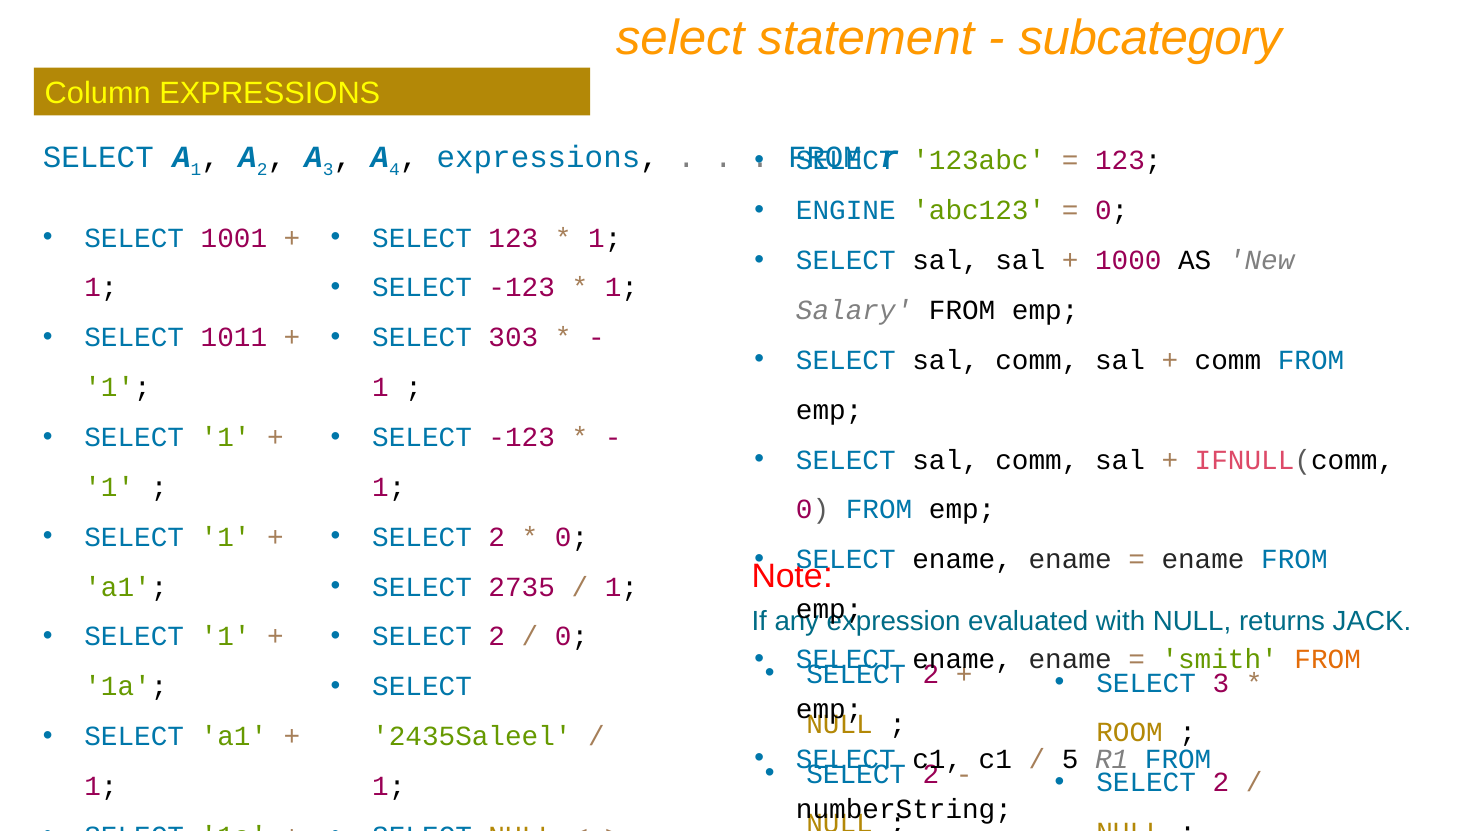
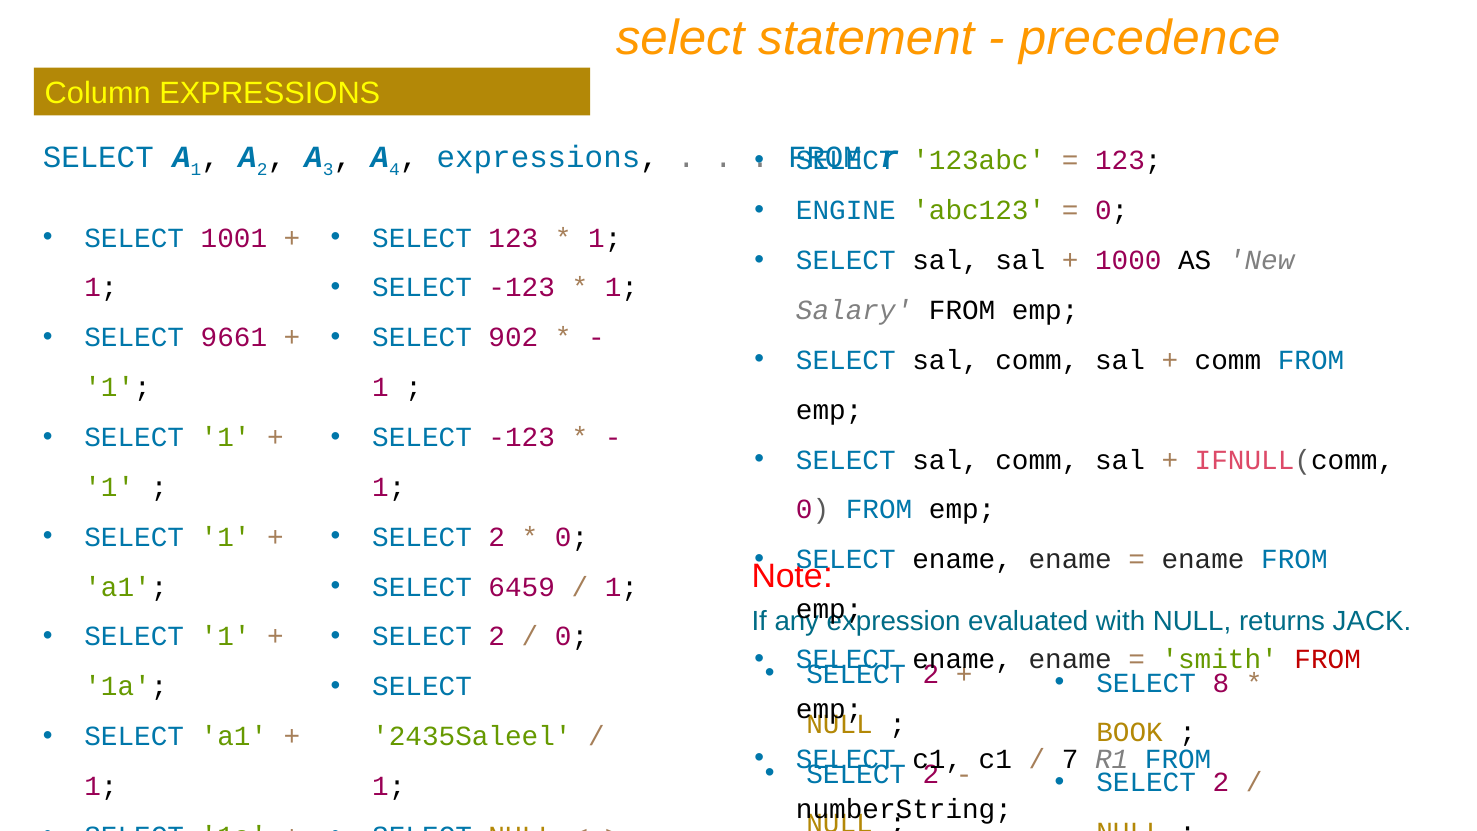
subcategory: subcategory -> precedence (1150, 38)
1011: 1011 -> 9661 (234, 338)
303: 303 -> 902 (513, 338)
2735: 2735 -> 6459 (522, 587)
FROM colour: orange -> red (1328, 659)
SELECT 3: 3 -> 8 (1221, 683)
ROOM: ROOM -> BOOK (1130, 733)
5: 5 -> 7 (1070, 759)
